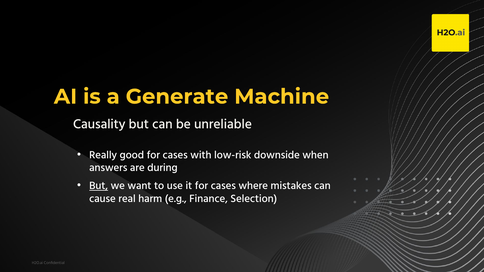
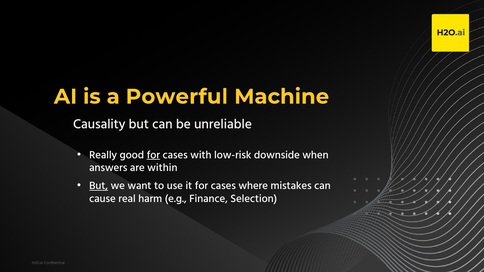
Generate: Generate -> Powerful (177, 97)
for underline: none -> present (153, 155)
during: during -> within (162, 168)
